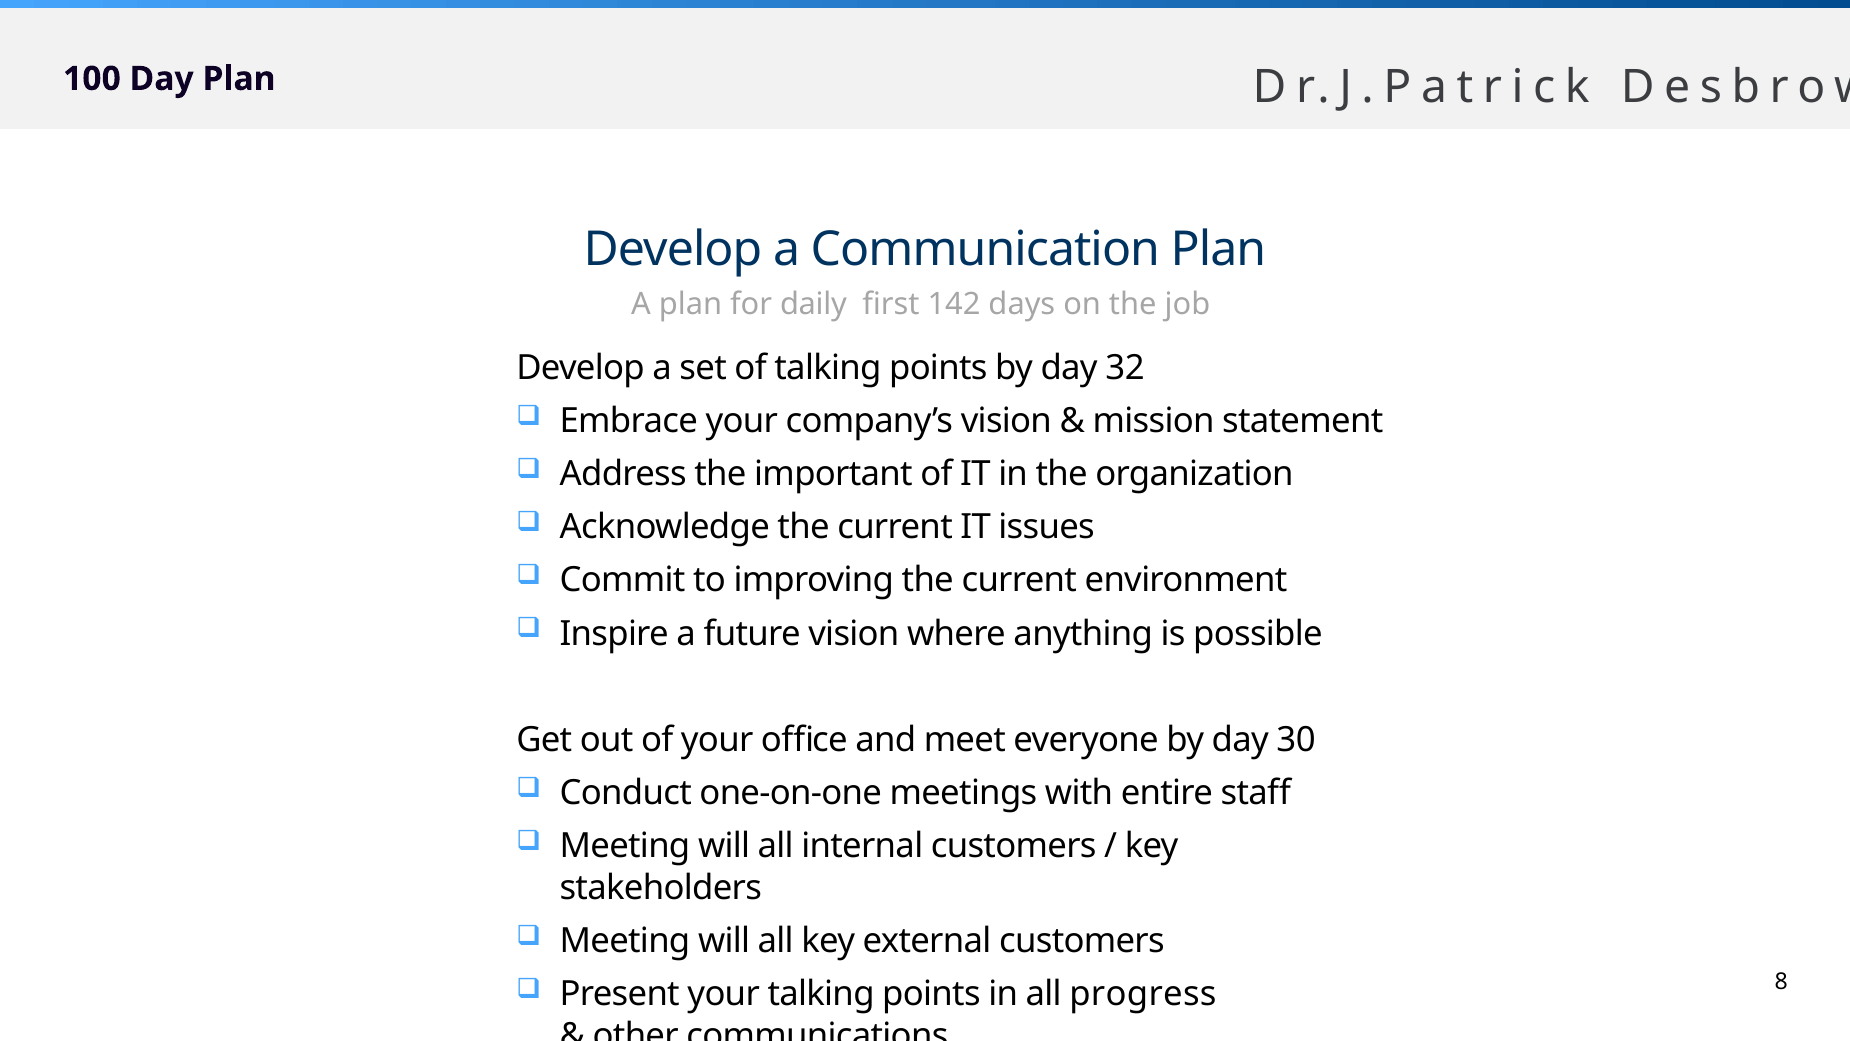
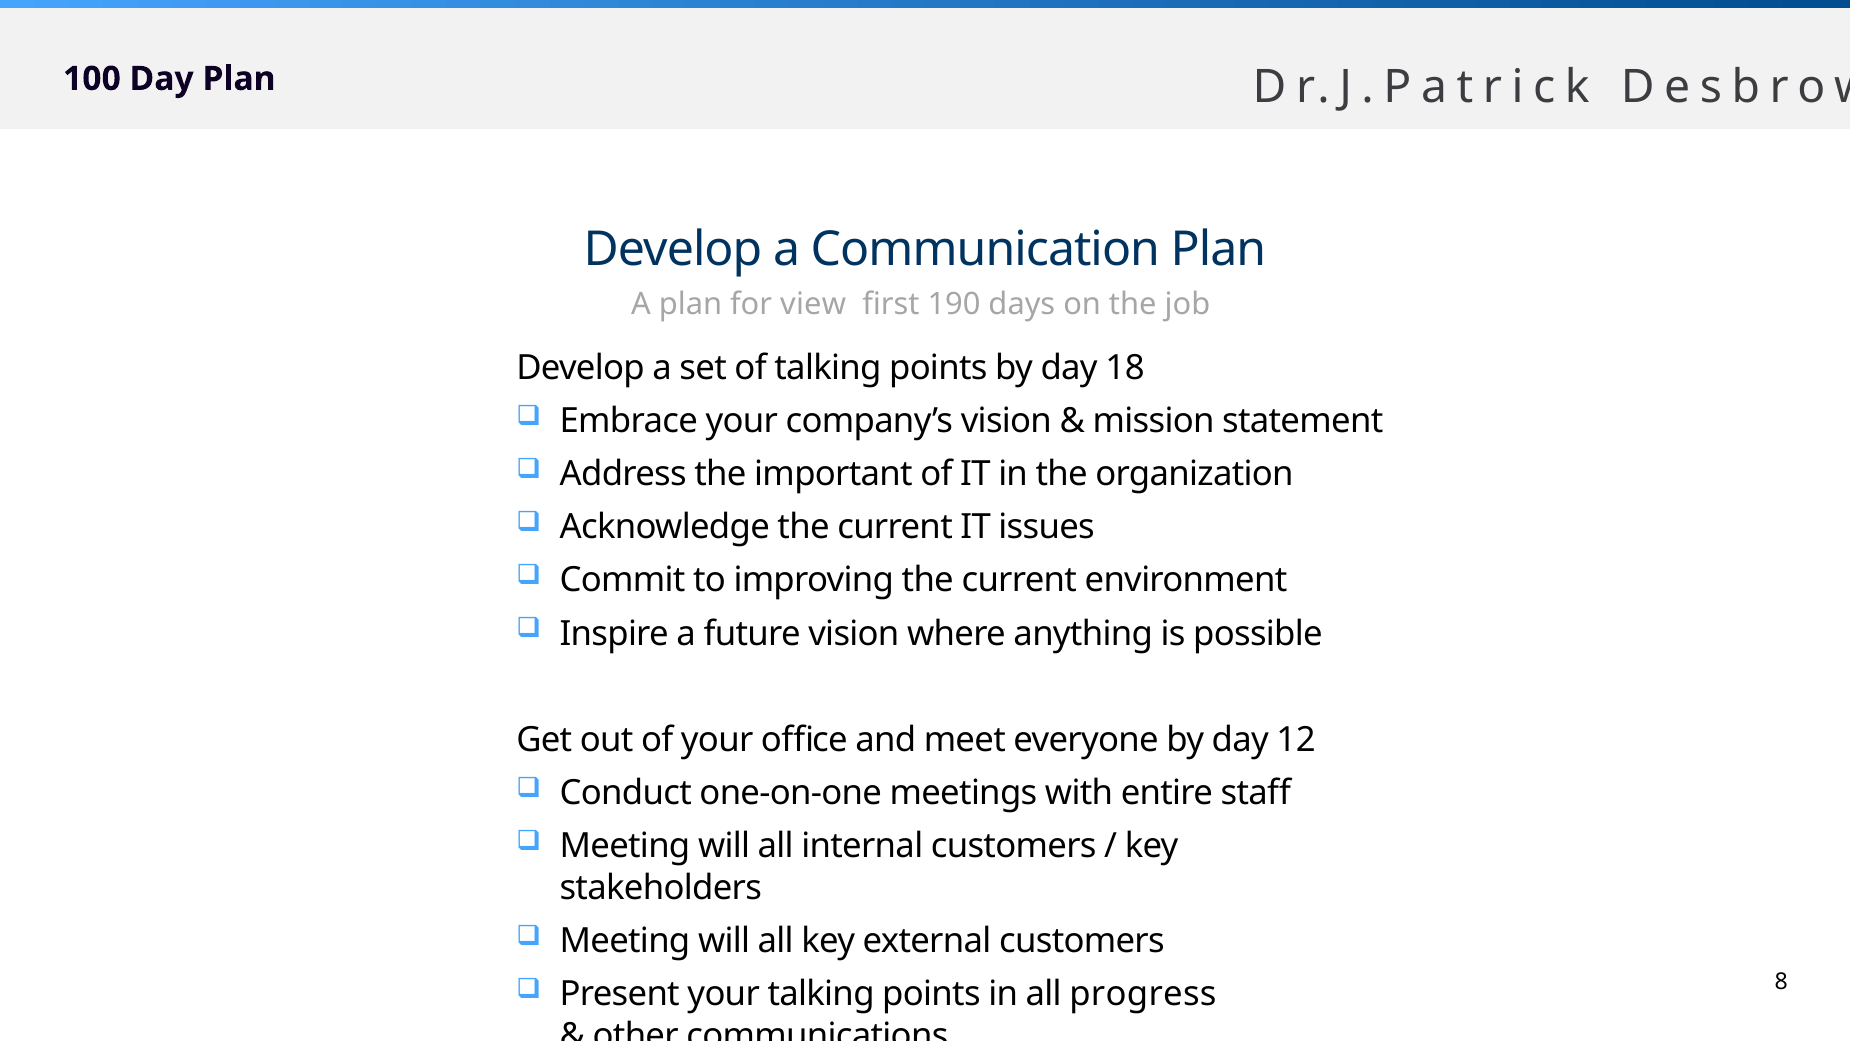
daily: daily -> view (813, 304)
142: 142 -> 190 (954, 304)
32: 32 -> 18 (1125, 368)
30: 30 -> 12 (1296, 740)
